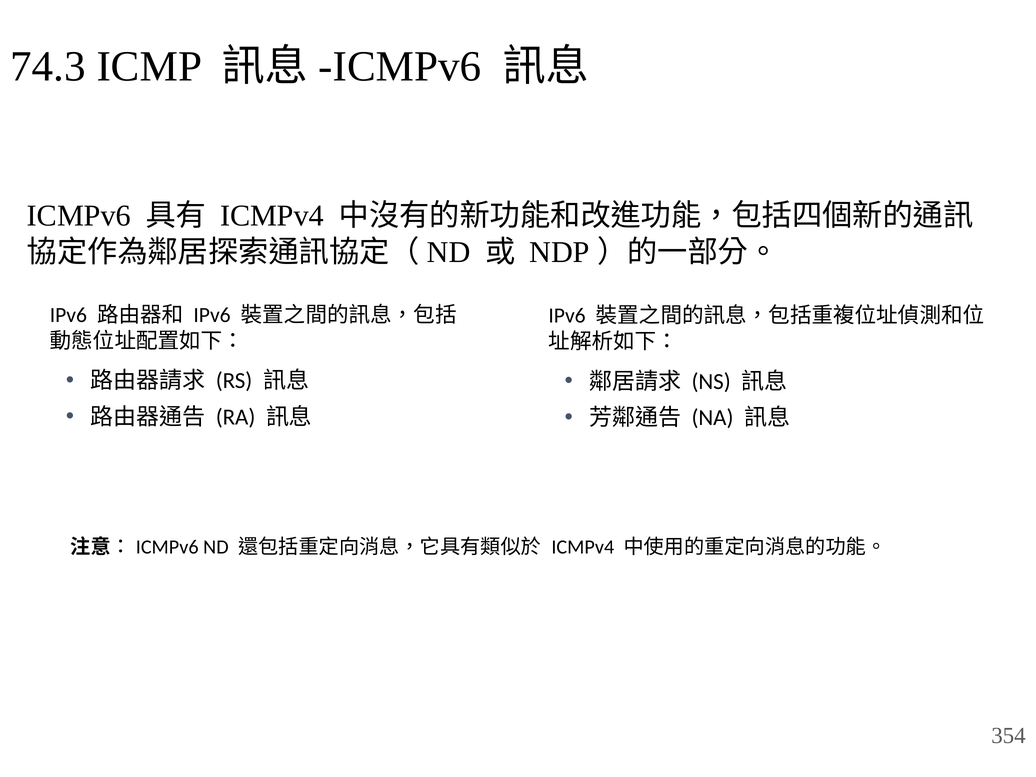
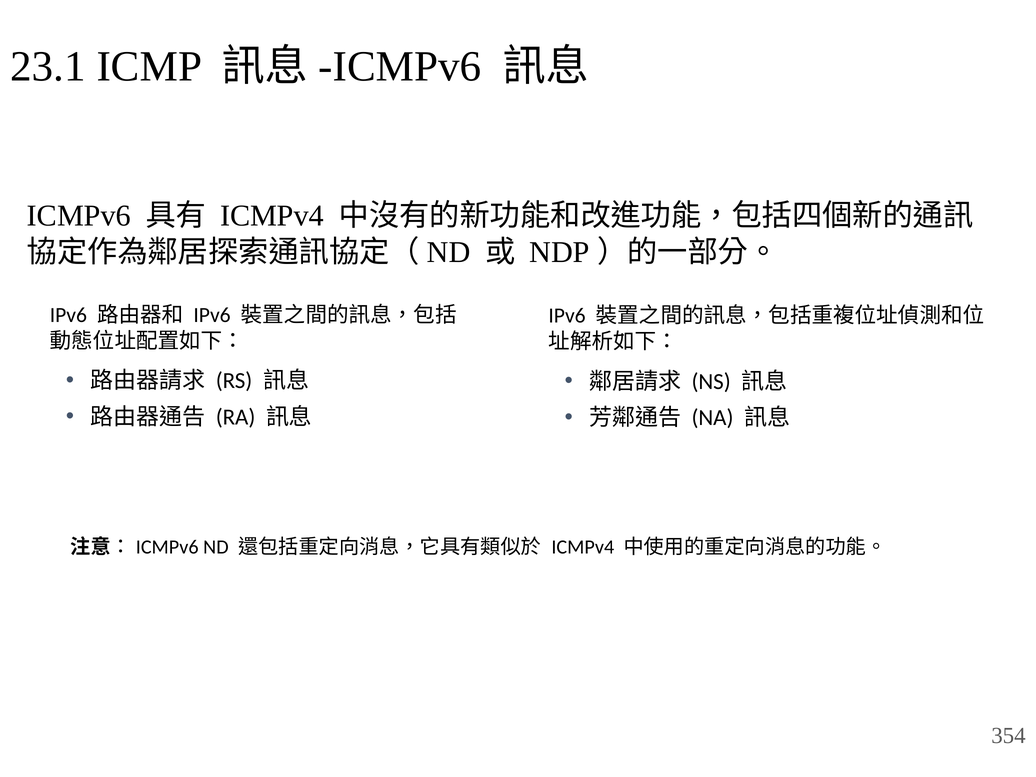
74.3: 74.3 -> 23.1 (48, 66)
